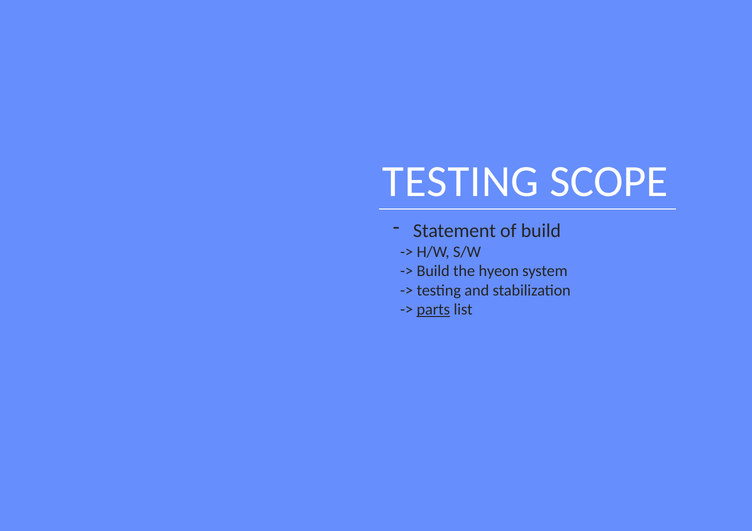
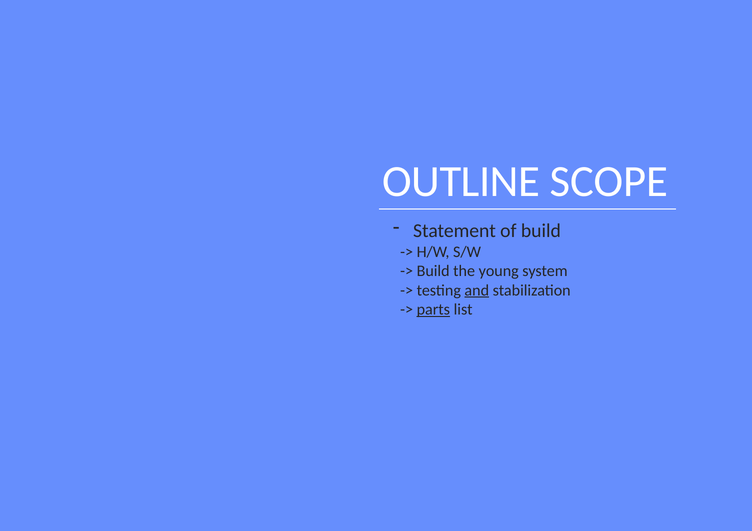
TESTING: TESTING -> OUTLINE (461, 182)
hyeon: hyeon -> young (499, 271)
and underline: none -> present (477, 291)
